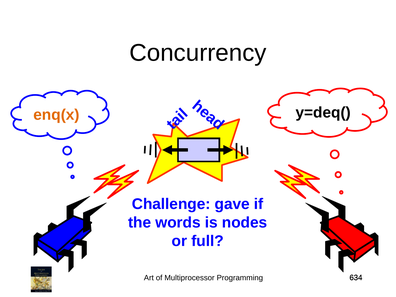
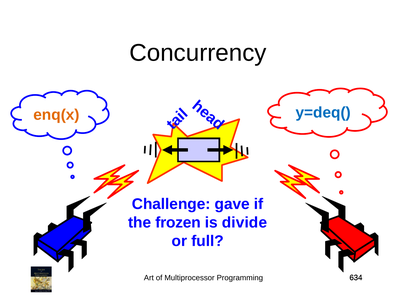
y=deq( colour: black -> blue (323, 112)
words: words -> frozen (178, 223)
nodes: nodes -> divide (245, 223)
